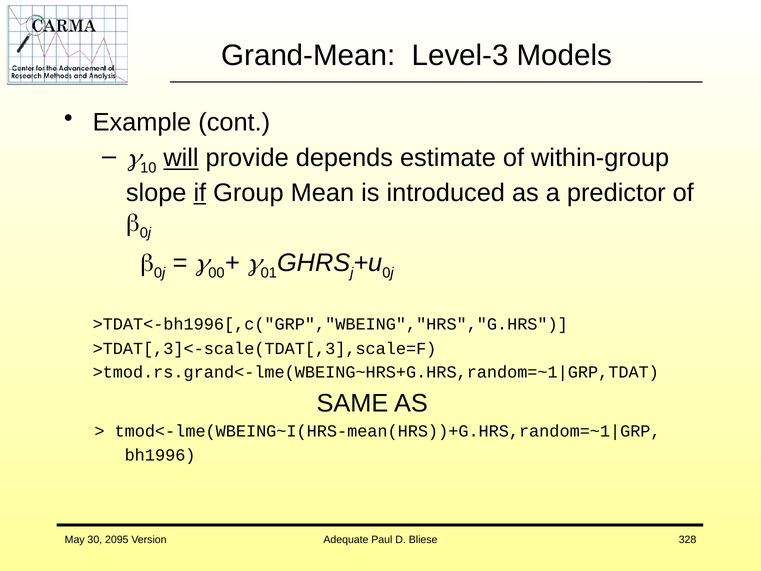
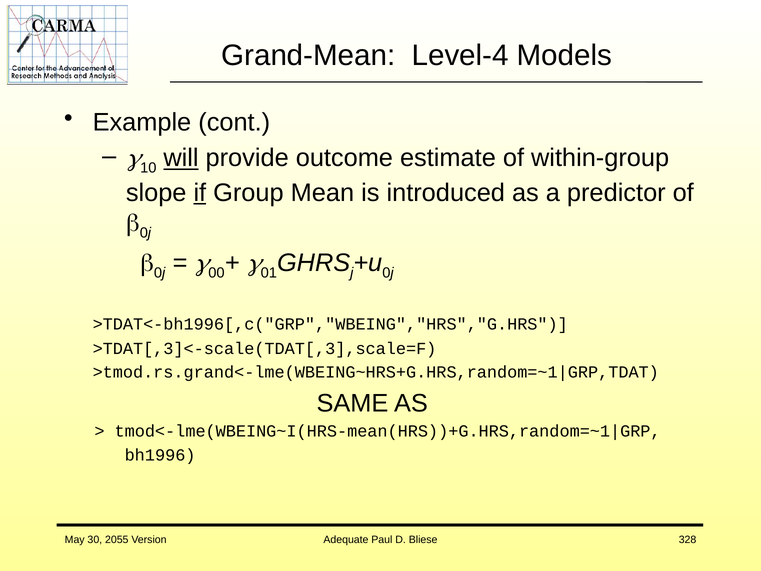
Level-3: Level-3 -> Level-4 (460, 55)
depends: depends -> outcome (344, 158)
2095: 2095 -> 2055 (117, 540)
